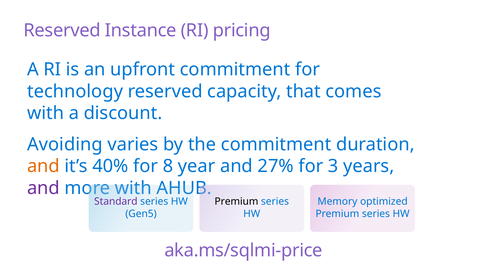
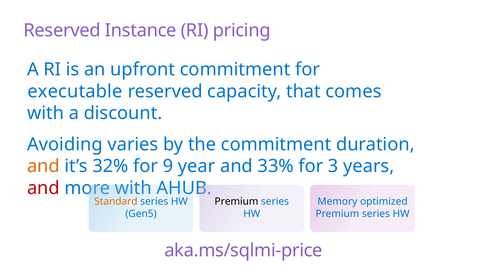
technology: technology -> executable (75, 91)
40%: 40% -> 32% (110, 166)
8: 8 -> 9 (168, 166)
27%: 27% -> 33% (276, 166)
and colour: purple -> red (43, 188)
Standard colour: purple -> orange (116, 201)
